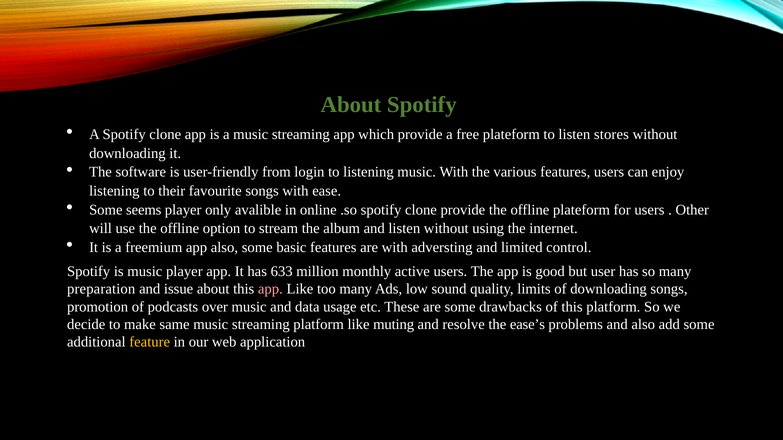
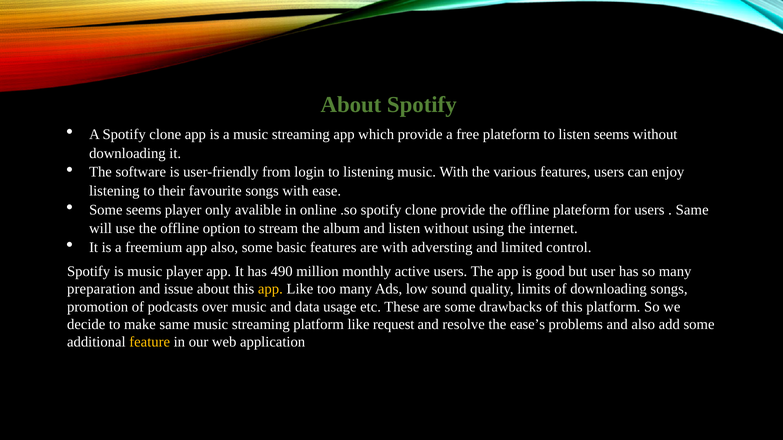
listen stores: stores -> seems (612, 135)
Other: Other -> Same (692, 210)
633: 633 -> 490 (282, 272)
app colour: pink -> yellow (270, 289)
muting: muting -> request (394, 325)
